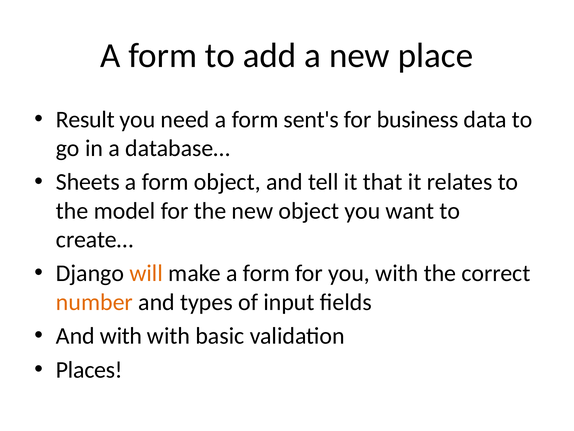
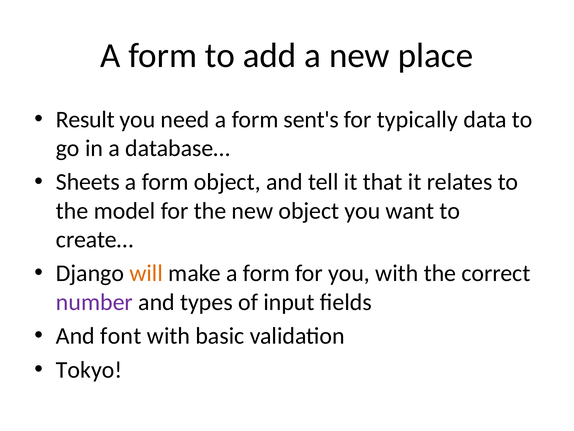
business: business -> typically (417, 119)
number colour: orange -> purple (94, 302)
And with: with -> font (121, 336)
Places: Places -> Tokyo (89, 369)
